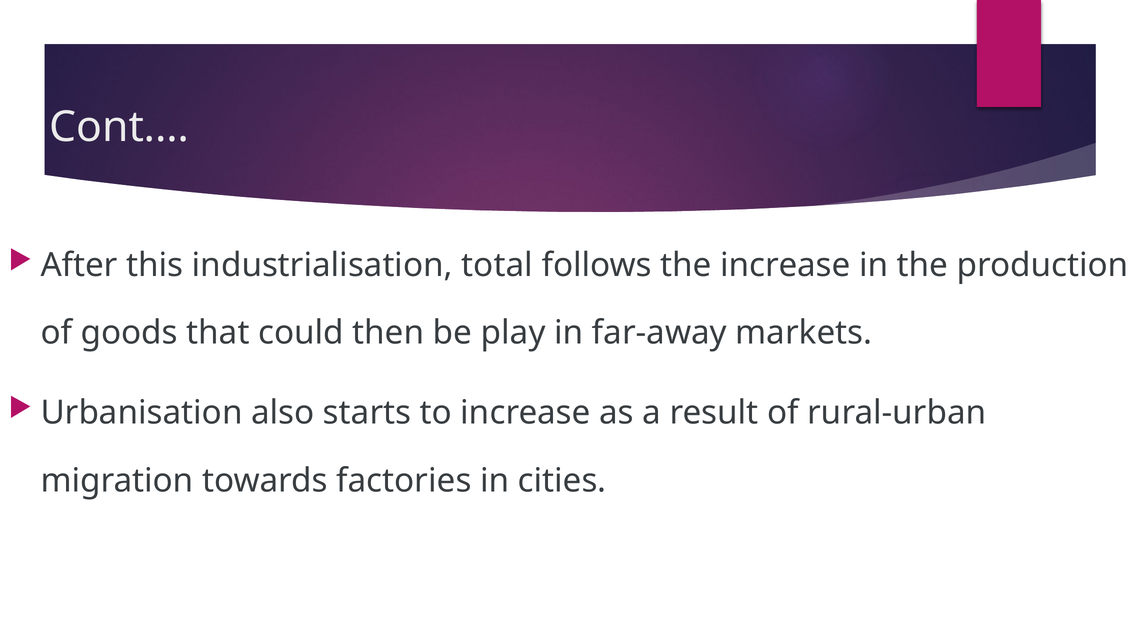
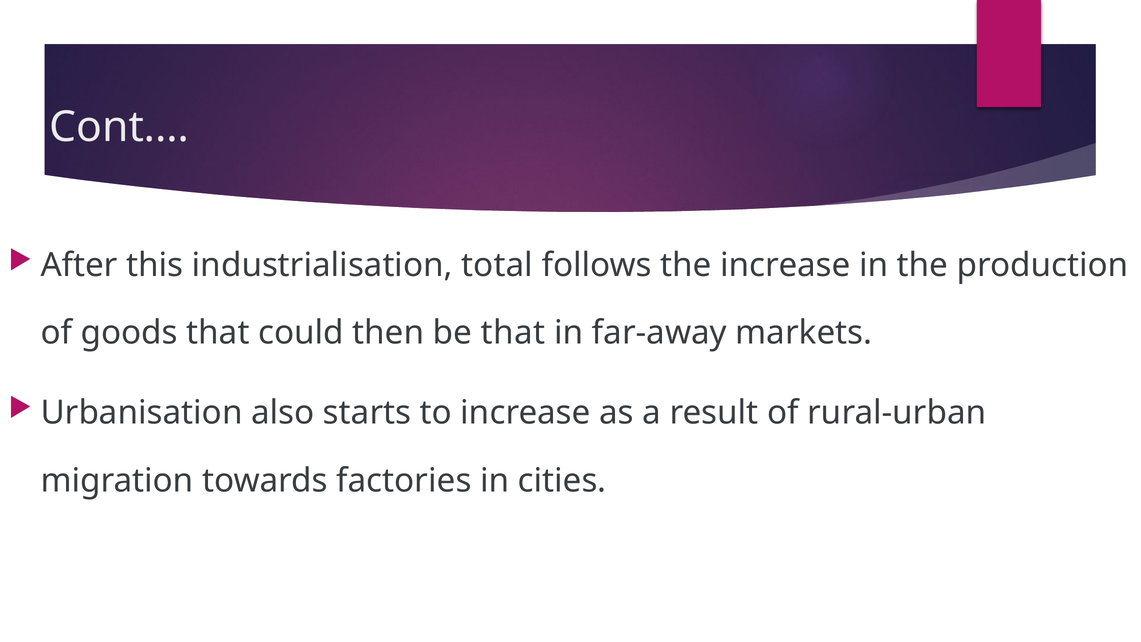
be play: play -> that (513, 333)
